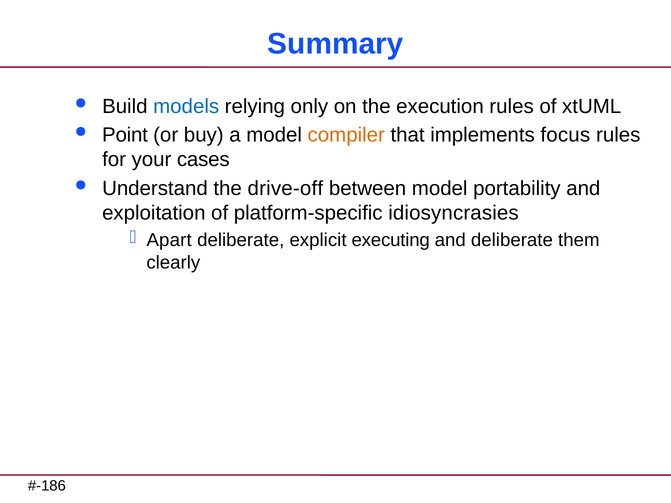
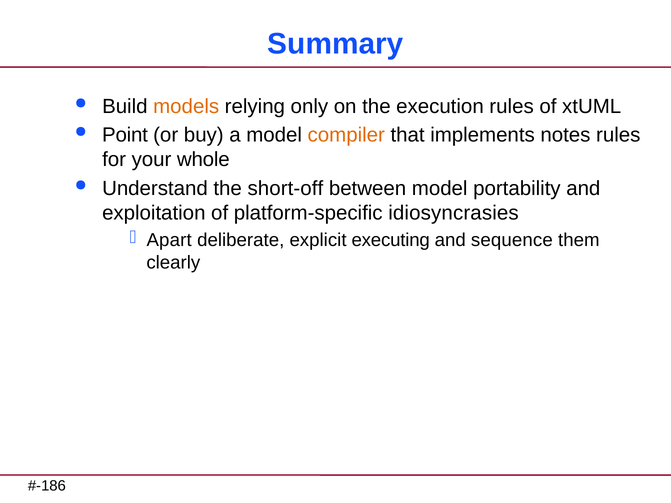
models colour: blue -> orange (186, 106)
focus: focus -> notes (565, 135)
cases: cases -> whole (203, 160)
drive-off: drive-off -> short-off (285, 188)
and deliberate: deliberate -> sequence (512, 240)
